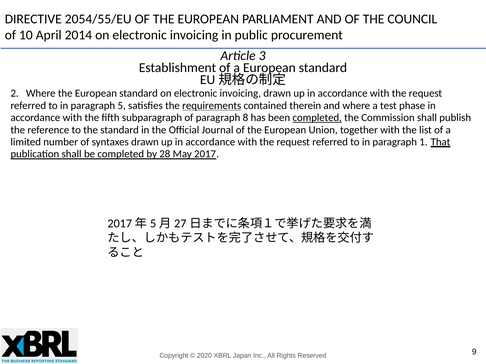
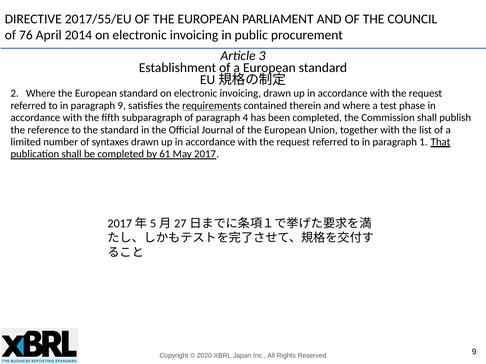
2054/55/EU: 2054/55/EU -> 2017/55/EU (98, 19)
10: 10 -> 76 (26, 35)
paragraph 5: 5 -> 9 (122, 106)
8: 8 -> 4 (245, 118)
completed underline: present -> none (317, 118)
28: 28 -> 61 (165, 154)
